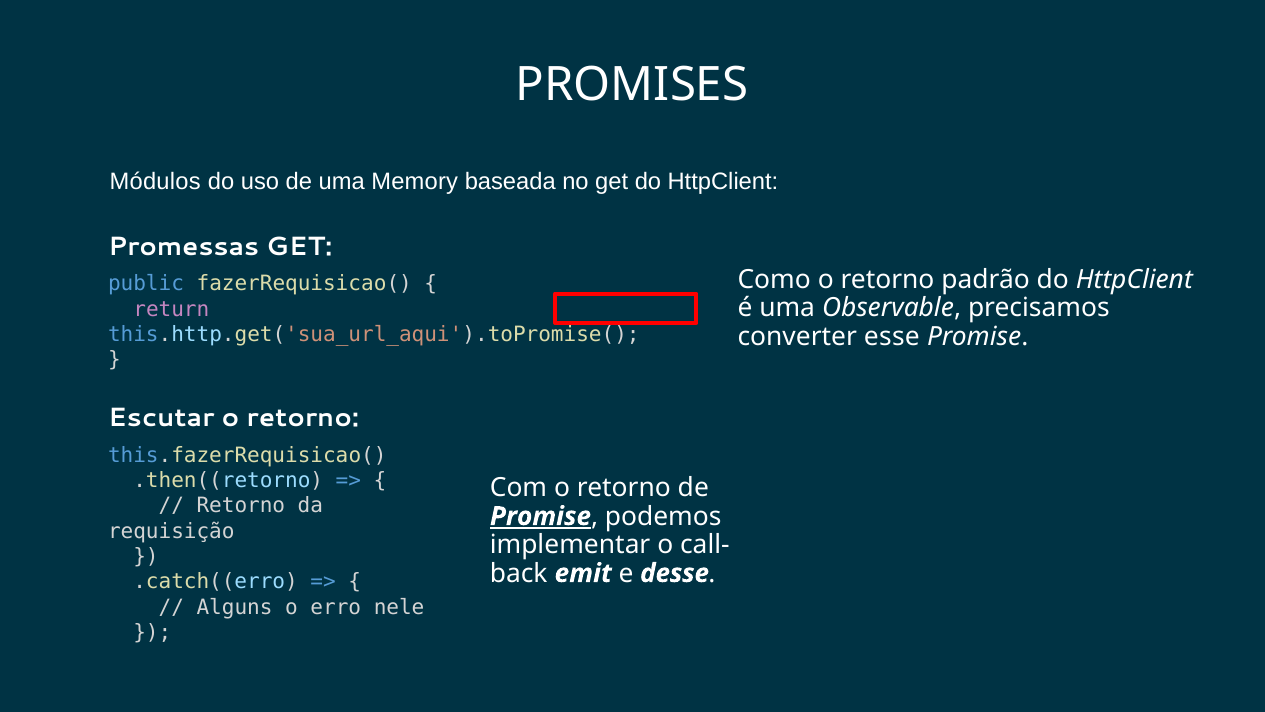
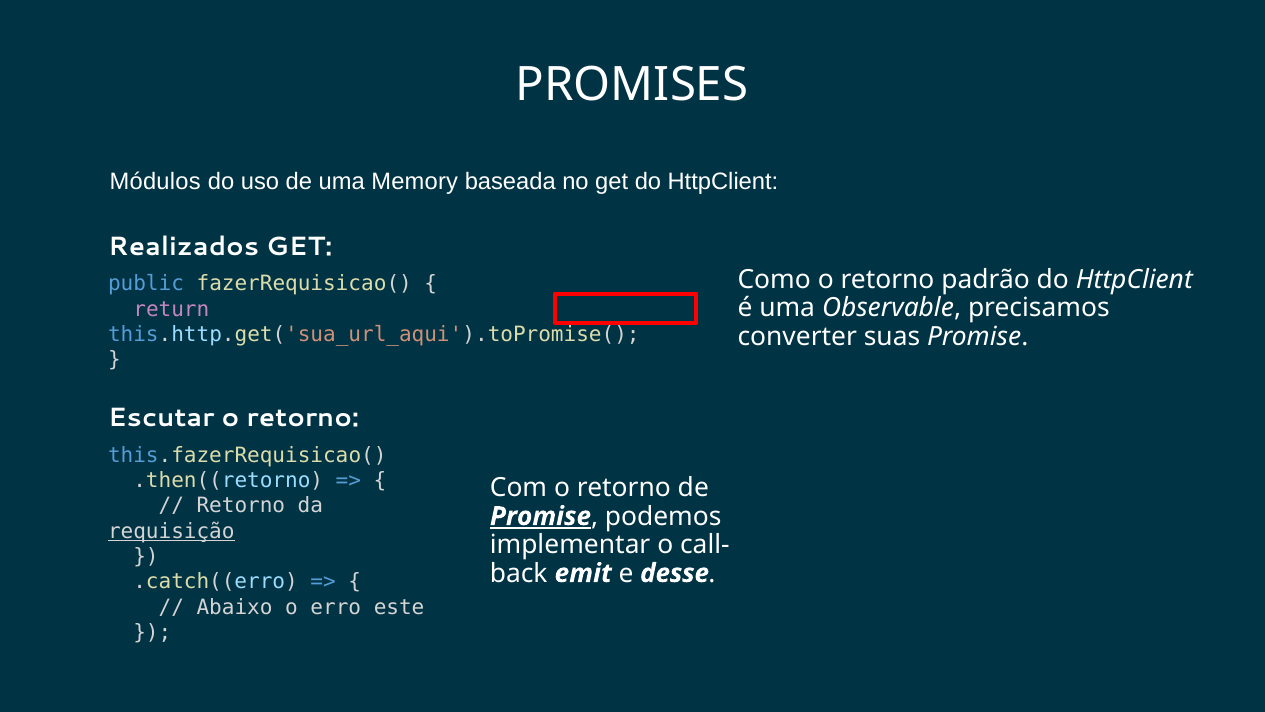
Promessas: Promessas -> Realizados (184, 247)
esse: esse -> suas (892, 336)
requisição underline: none -> present (171, 531)
Alguns: Alguns -> Abaixo (235, 607)
nele: nele -> este (399, 607)
